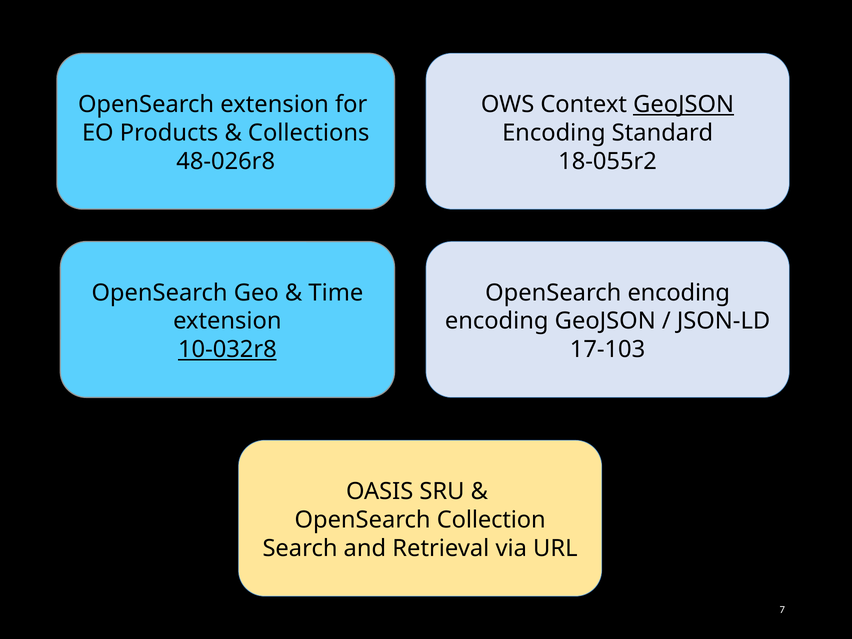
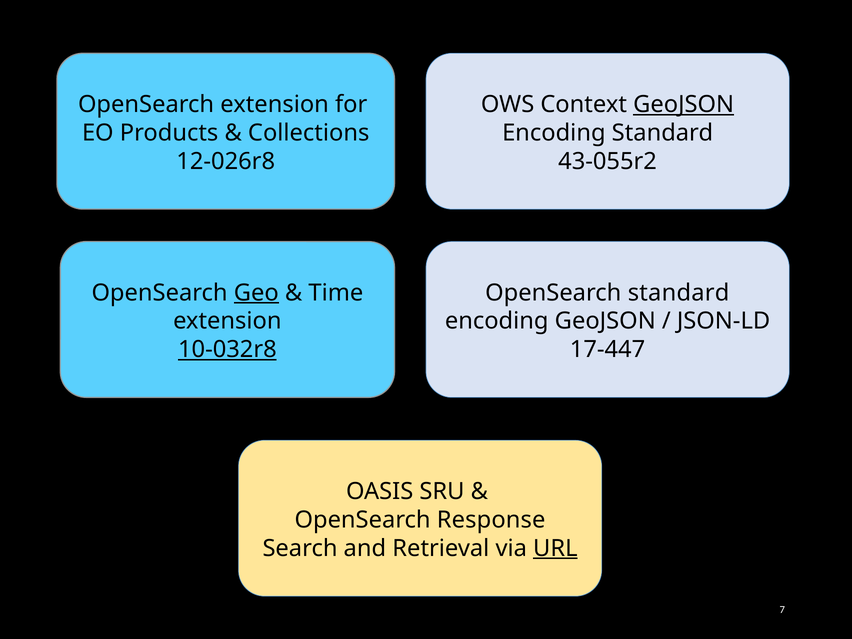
48-026r8: 48-026r8 -> 12-026r8 (226, 161)
18-055r2: 18-055r2 -> 43-055r2 (608, 161)
Geo underline: none -> present (256, 293)
OpenSearch encoding: encoding -> standard (679, 293)
17-103: 17-103 -> 17-447 (608, 350)
Collection: Collection -> Response (491, 520)
URL underline: none -> present (555, 548)
